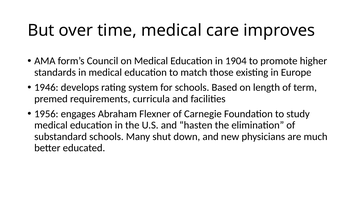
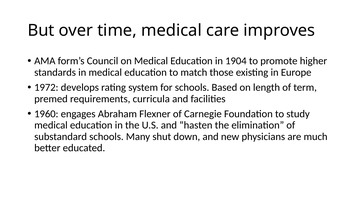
1946: 1946 -> 1972 (46, 87)
1956: 1956 -> 1960 (46, 114)
